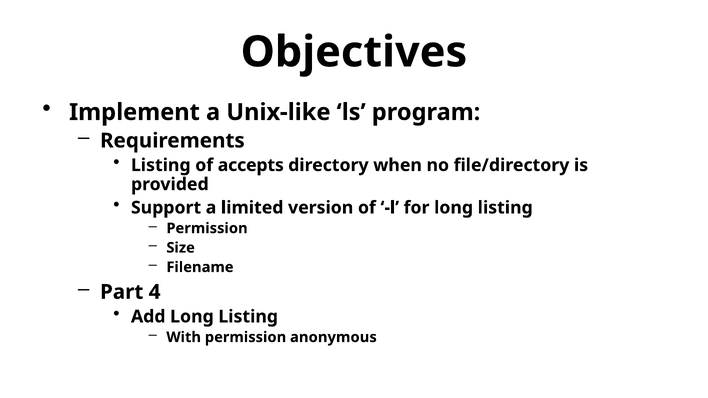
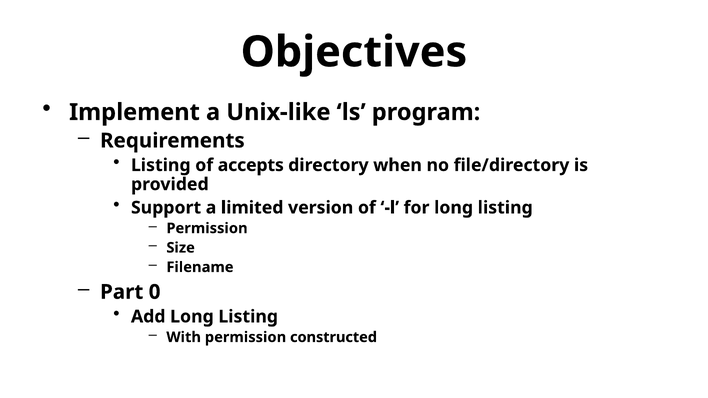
4: 4 -> 0 (155, 292)
anonymous: anonymous -> constructed (334, 337)
